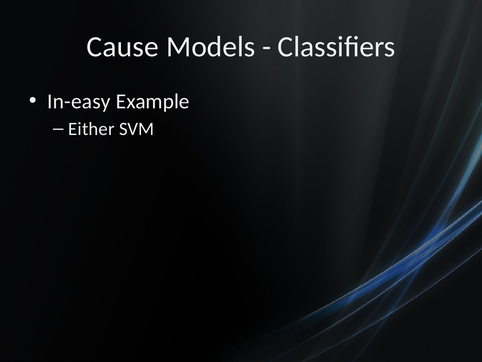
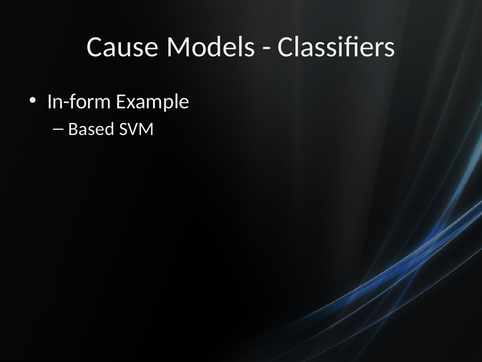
In-easy: In-easy -> In-form (79, 101)
Either: Either -> Based (91, 129)
